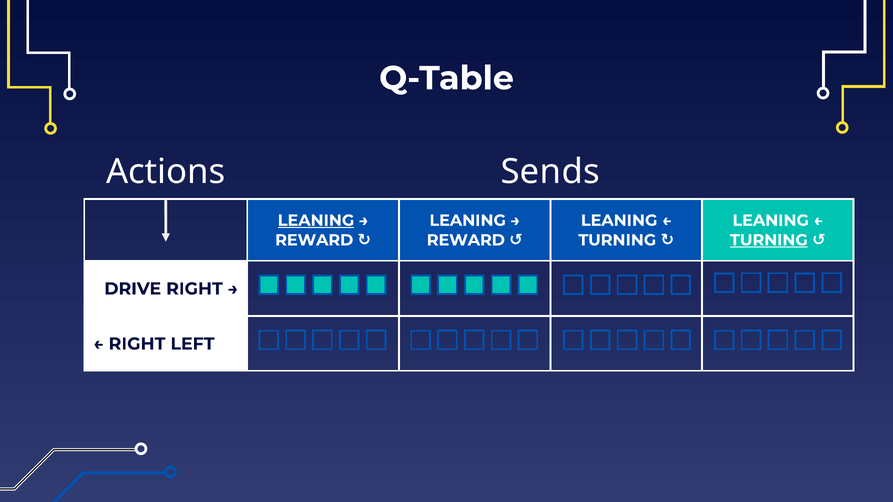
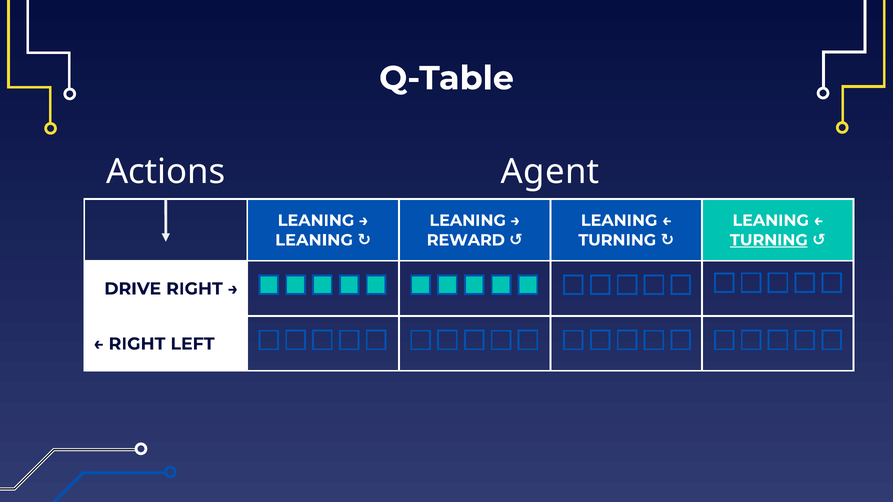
Sends: Sends -> Agent (550, 172)
LEANING underline: present -> none (316, 221)
REWARD: REWARD -> LEANING (314, 240)
